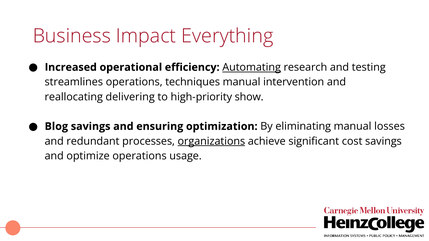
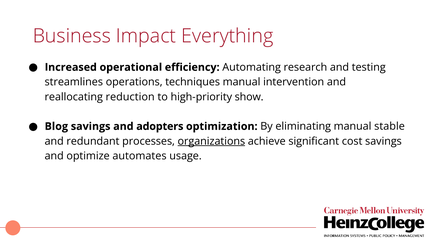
Automating underline: present -> none (252, 67)
delivering: delivering -> reduction (130, 97)
ensuring: ensuring -> adopters (160, 127)
losses: losses -> stable (390, 127)
optimize operations: operations -> automates (139, 156)
